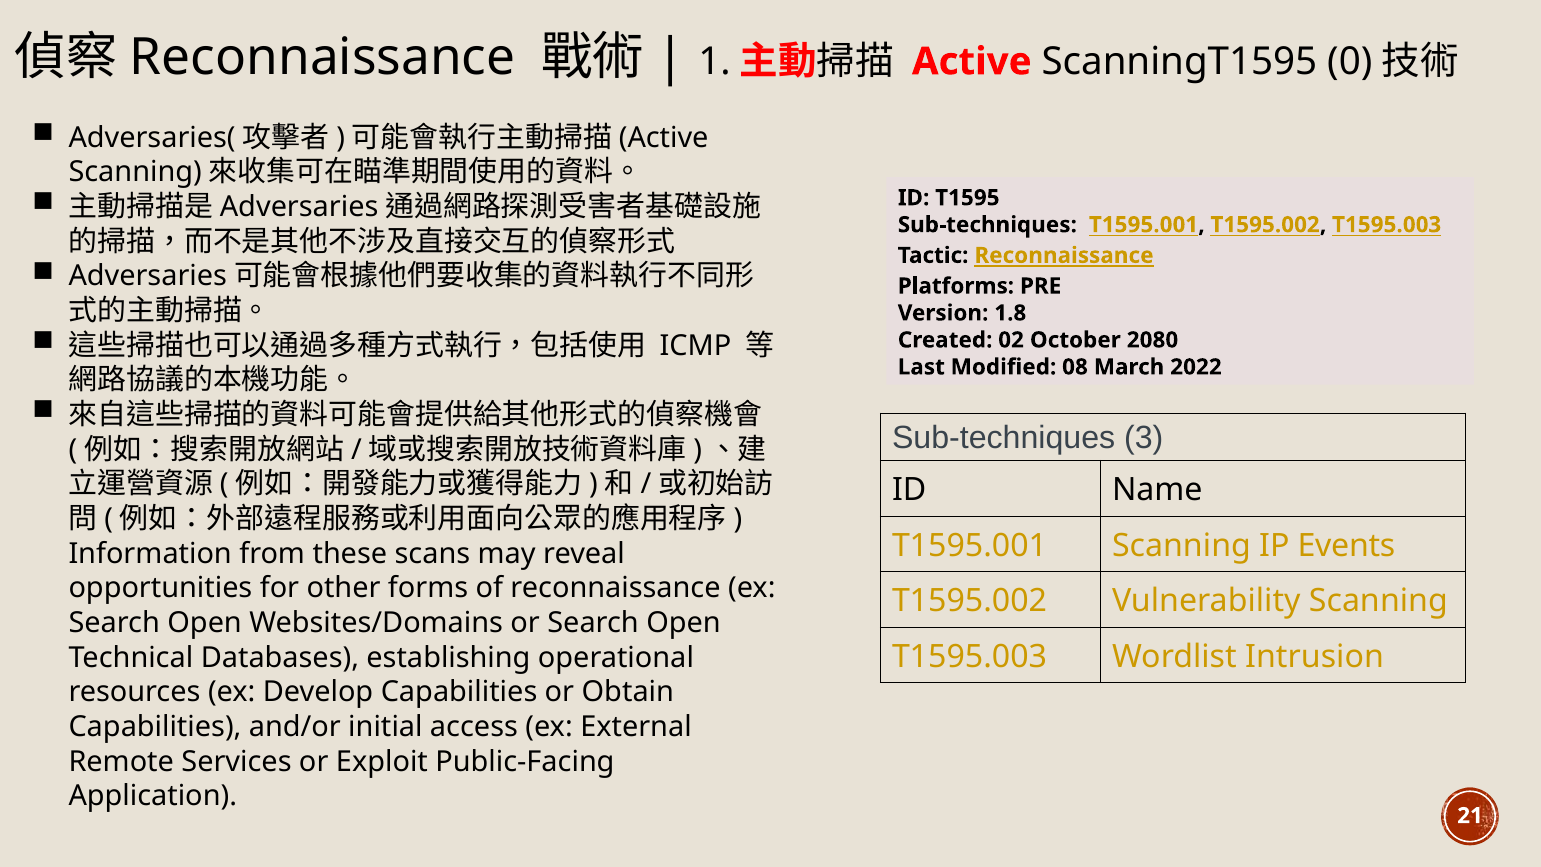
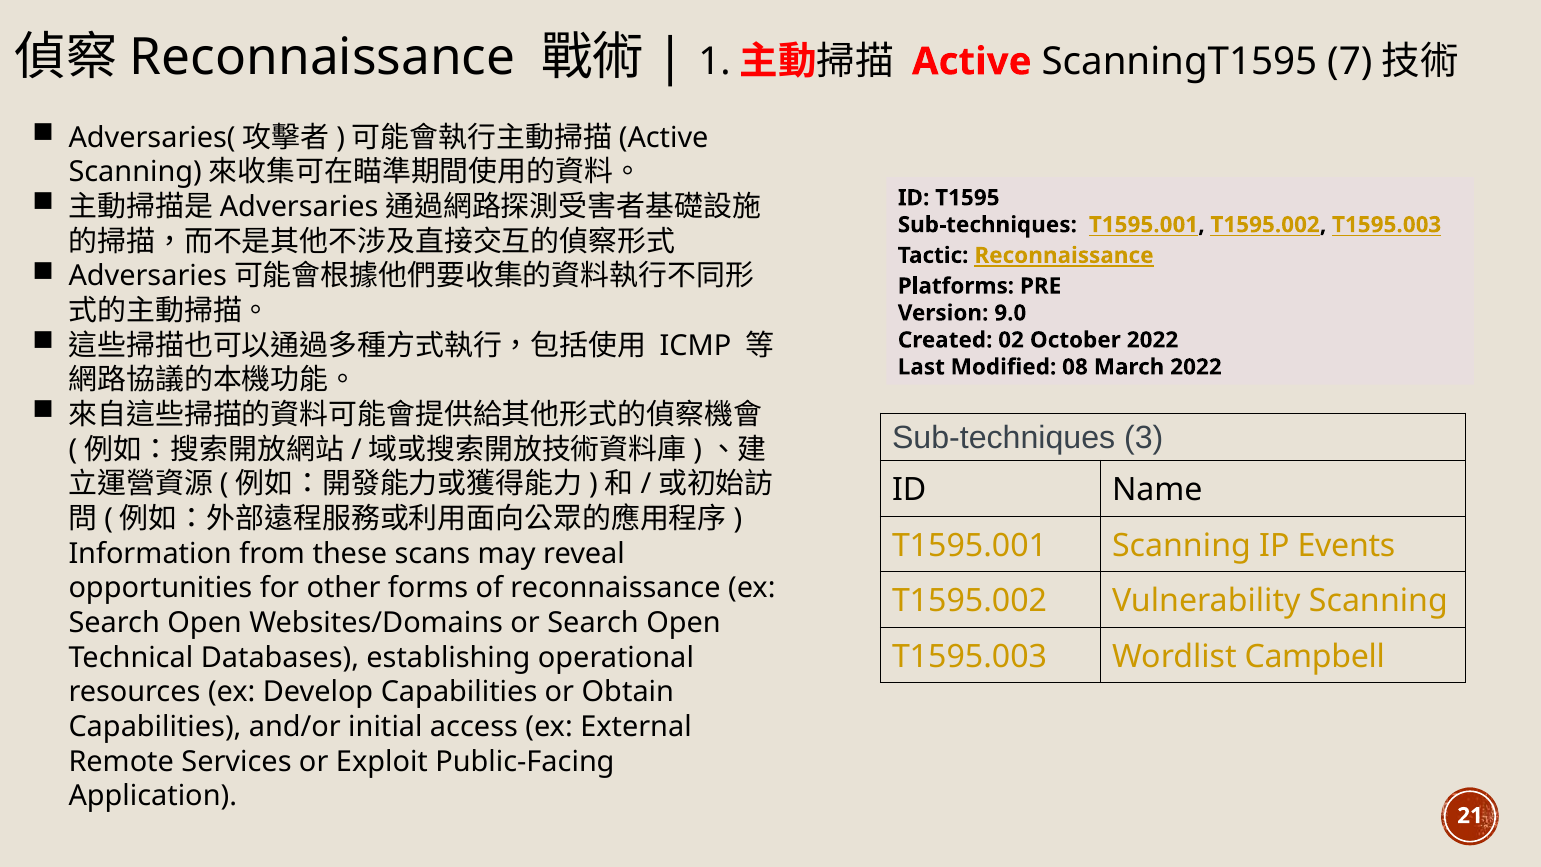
0: 0 -> 7 (1350, 62)
1.8: 1.8 -> 9.0 (1010, 313)
October 2080: 2080 -> 2022 (1152, 340)
Intrusion: Intrusion -> Campbell (1315, 657)
